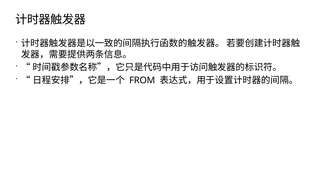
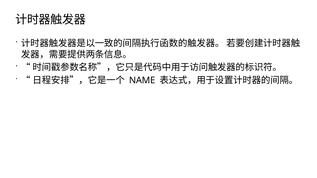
FROM: FROM -> NAME (142, 81)
